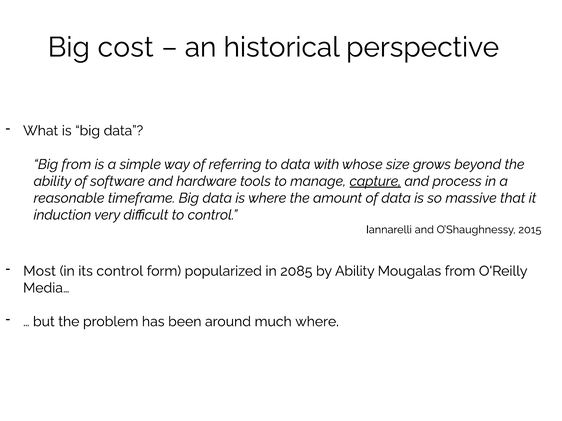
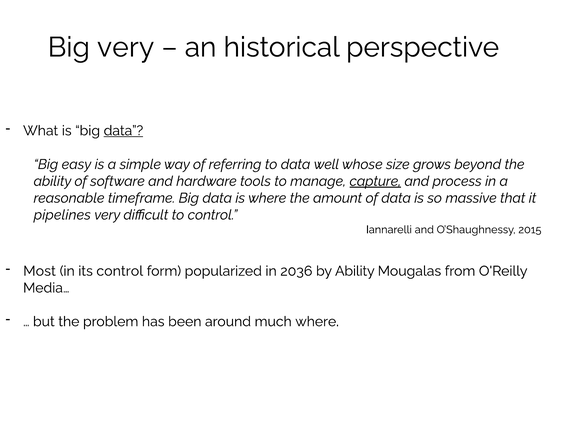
Big cost: cost -> very (126, 47)
data underline: none -> present (123, 131)
Big from: from -> easy (76, 165)
with: with -> well (326, 165)
induction: induction -> pipelines (62, 215)
2085: 2085 -> 2036 (296, 271)
